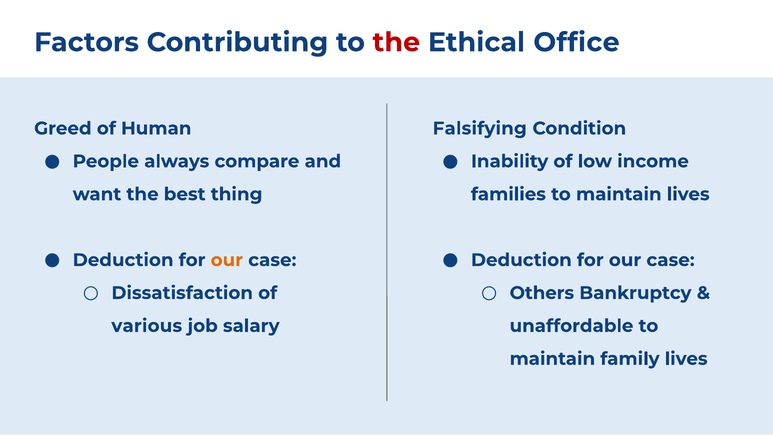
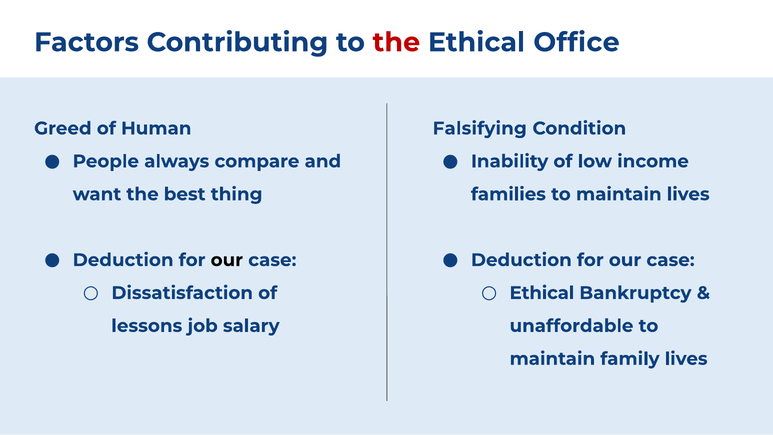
our colour: orange -> black (227, 260)
Others: Others -> Ethical (542, 293)
various: various -> lessons (147, 326)
